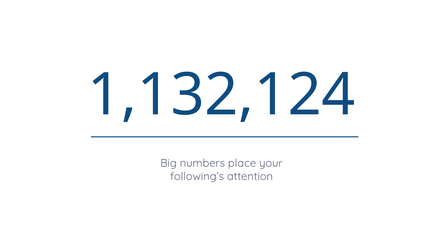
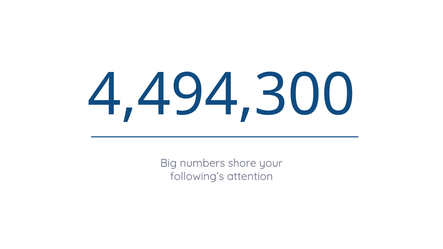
1,132,124: 1,132,124 -> 4,494,300 (221, 95)
place: place -> shore (242, 163)
